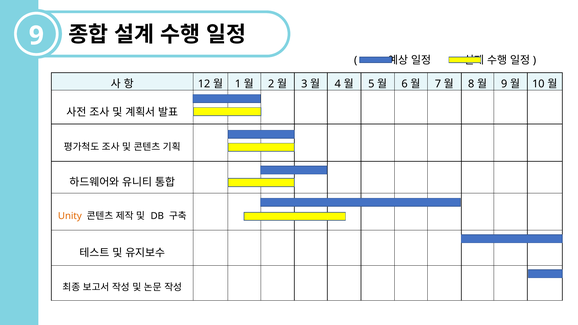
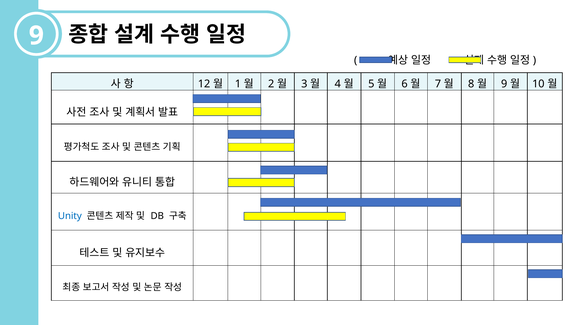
Unity colour: orange -> blue (70, 216)
